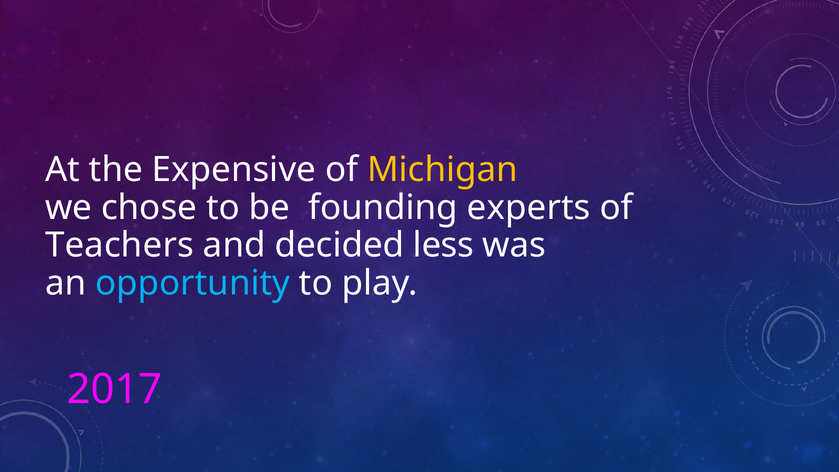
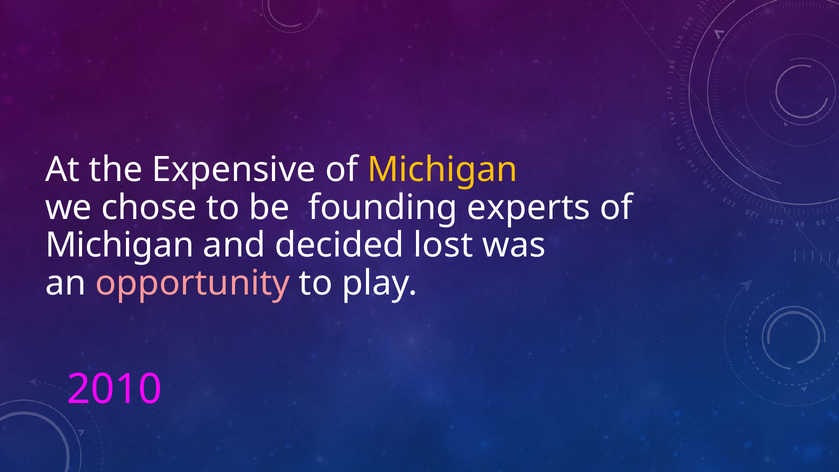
Teachers: Teachers -> Michigan (120, 245)
less: less -> lost (443, 245)
opportunity colour: light blue -> pink (193, 283)
2017: 2017 -> 2010 (115, 389)
